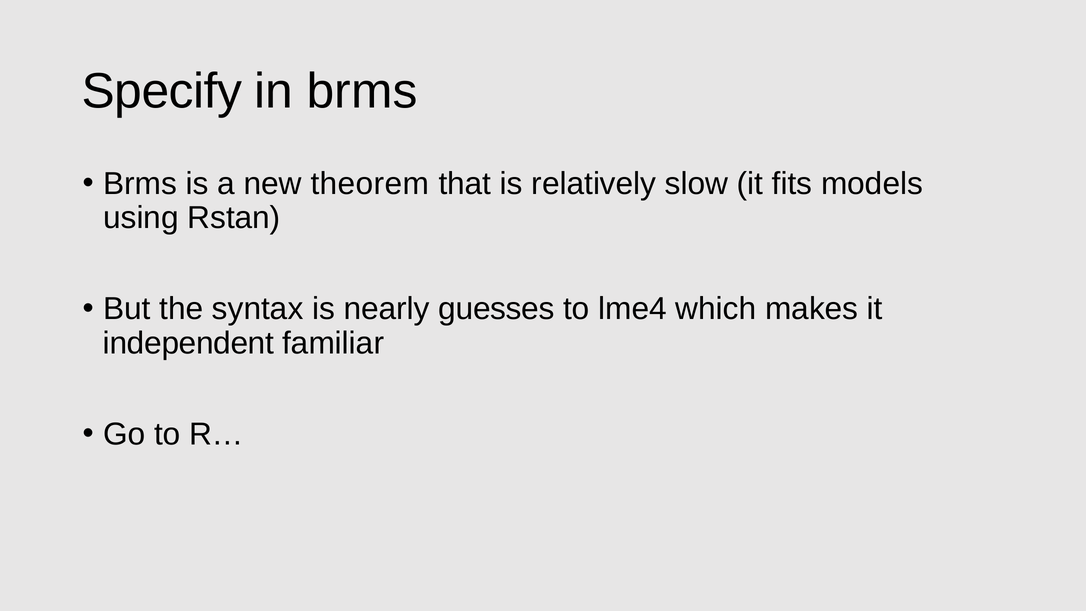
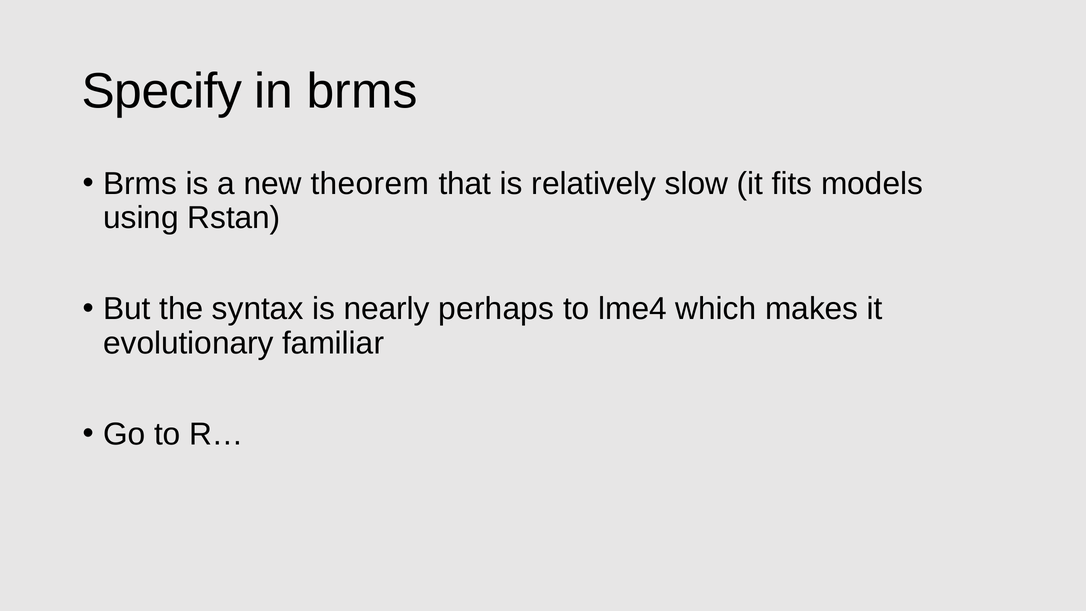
guesses: guesses -> perhaps (496, 309)
independent: independent -> evolutionary (188, 343)
